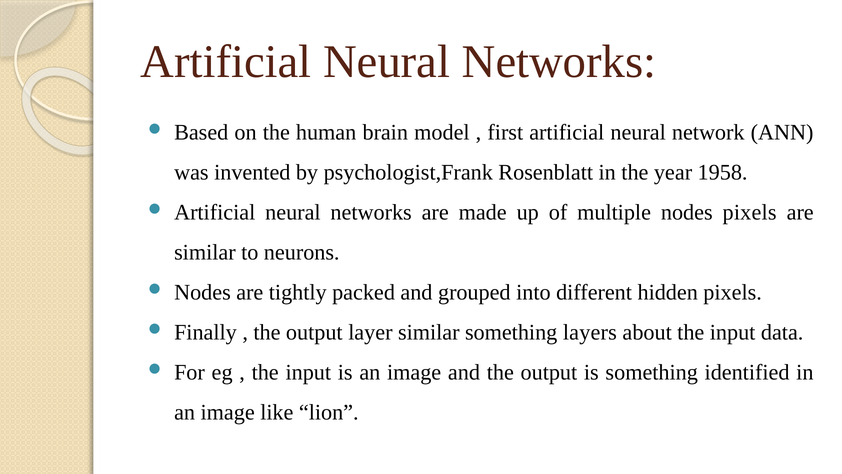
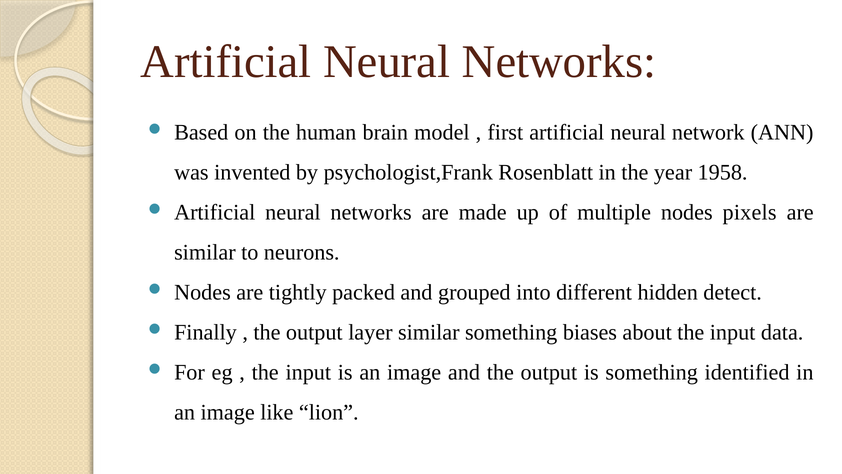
hidden pixels: pixels -> detect (733, 292)
layers: layers -> biases (590, 332)
